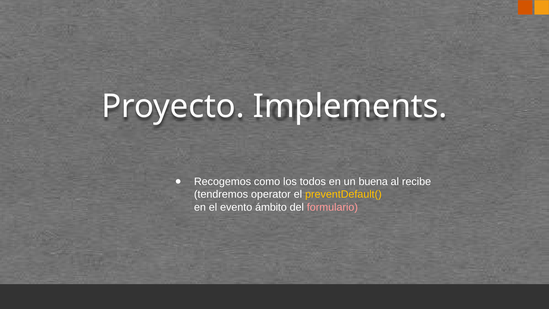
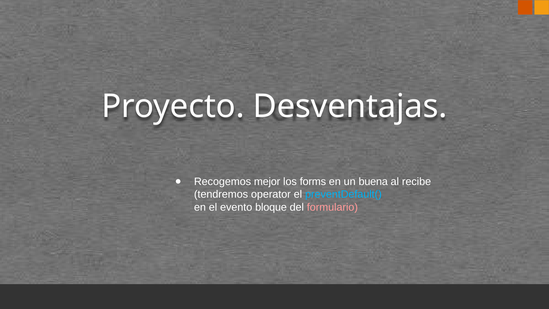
Implements: Implements -> Desventajas (350, 106)
como: como -> mejor (267, 181)
todos: todos -> forms (313, 181)
preventDefault( colour: yellow -> light blue (343, 194)
ámbito: ámbito -> bloque (271, 207)
